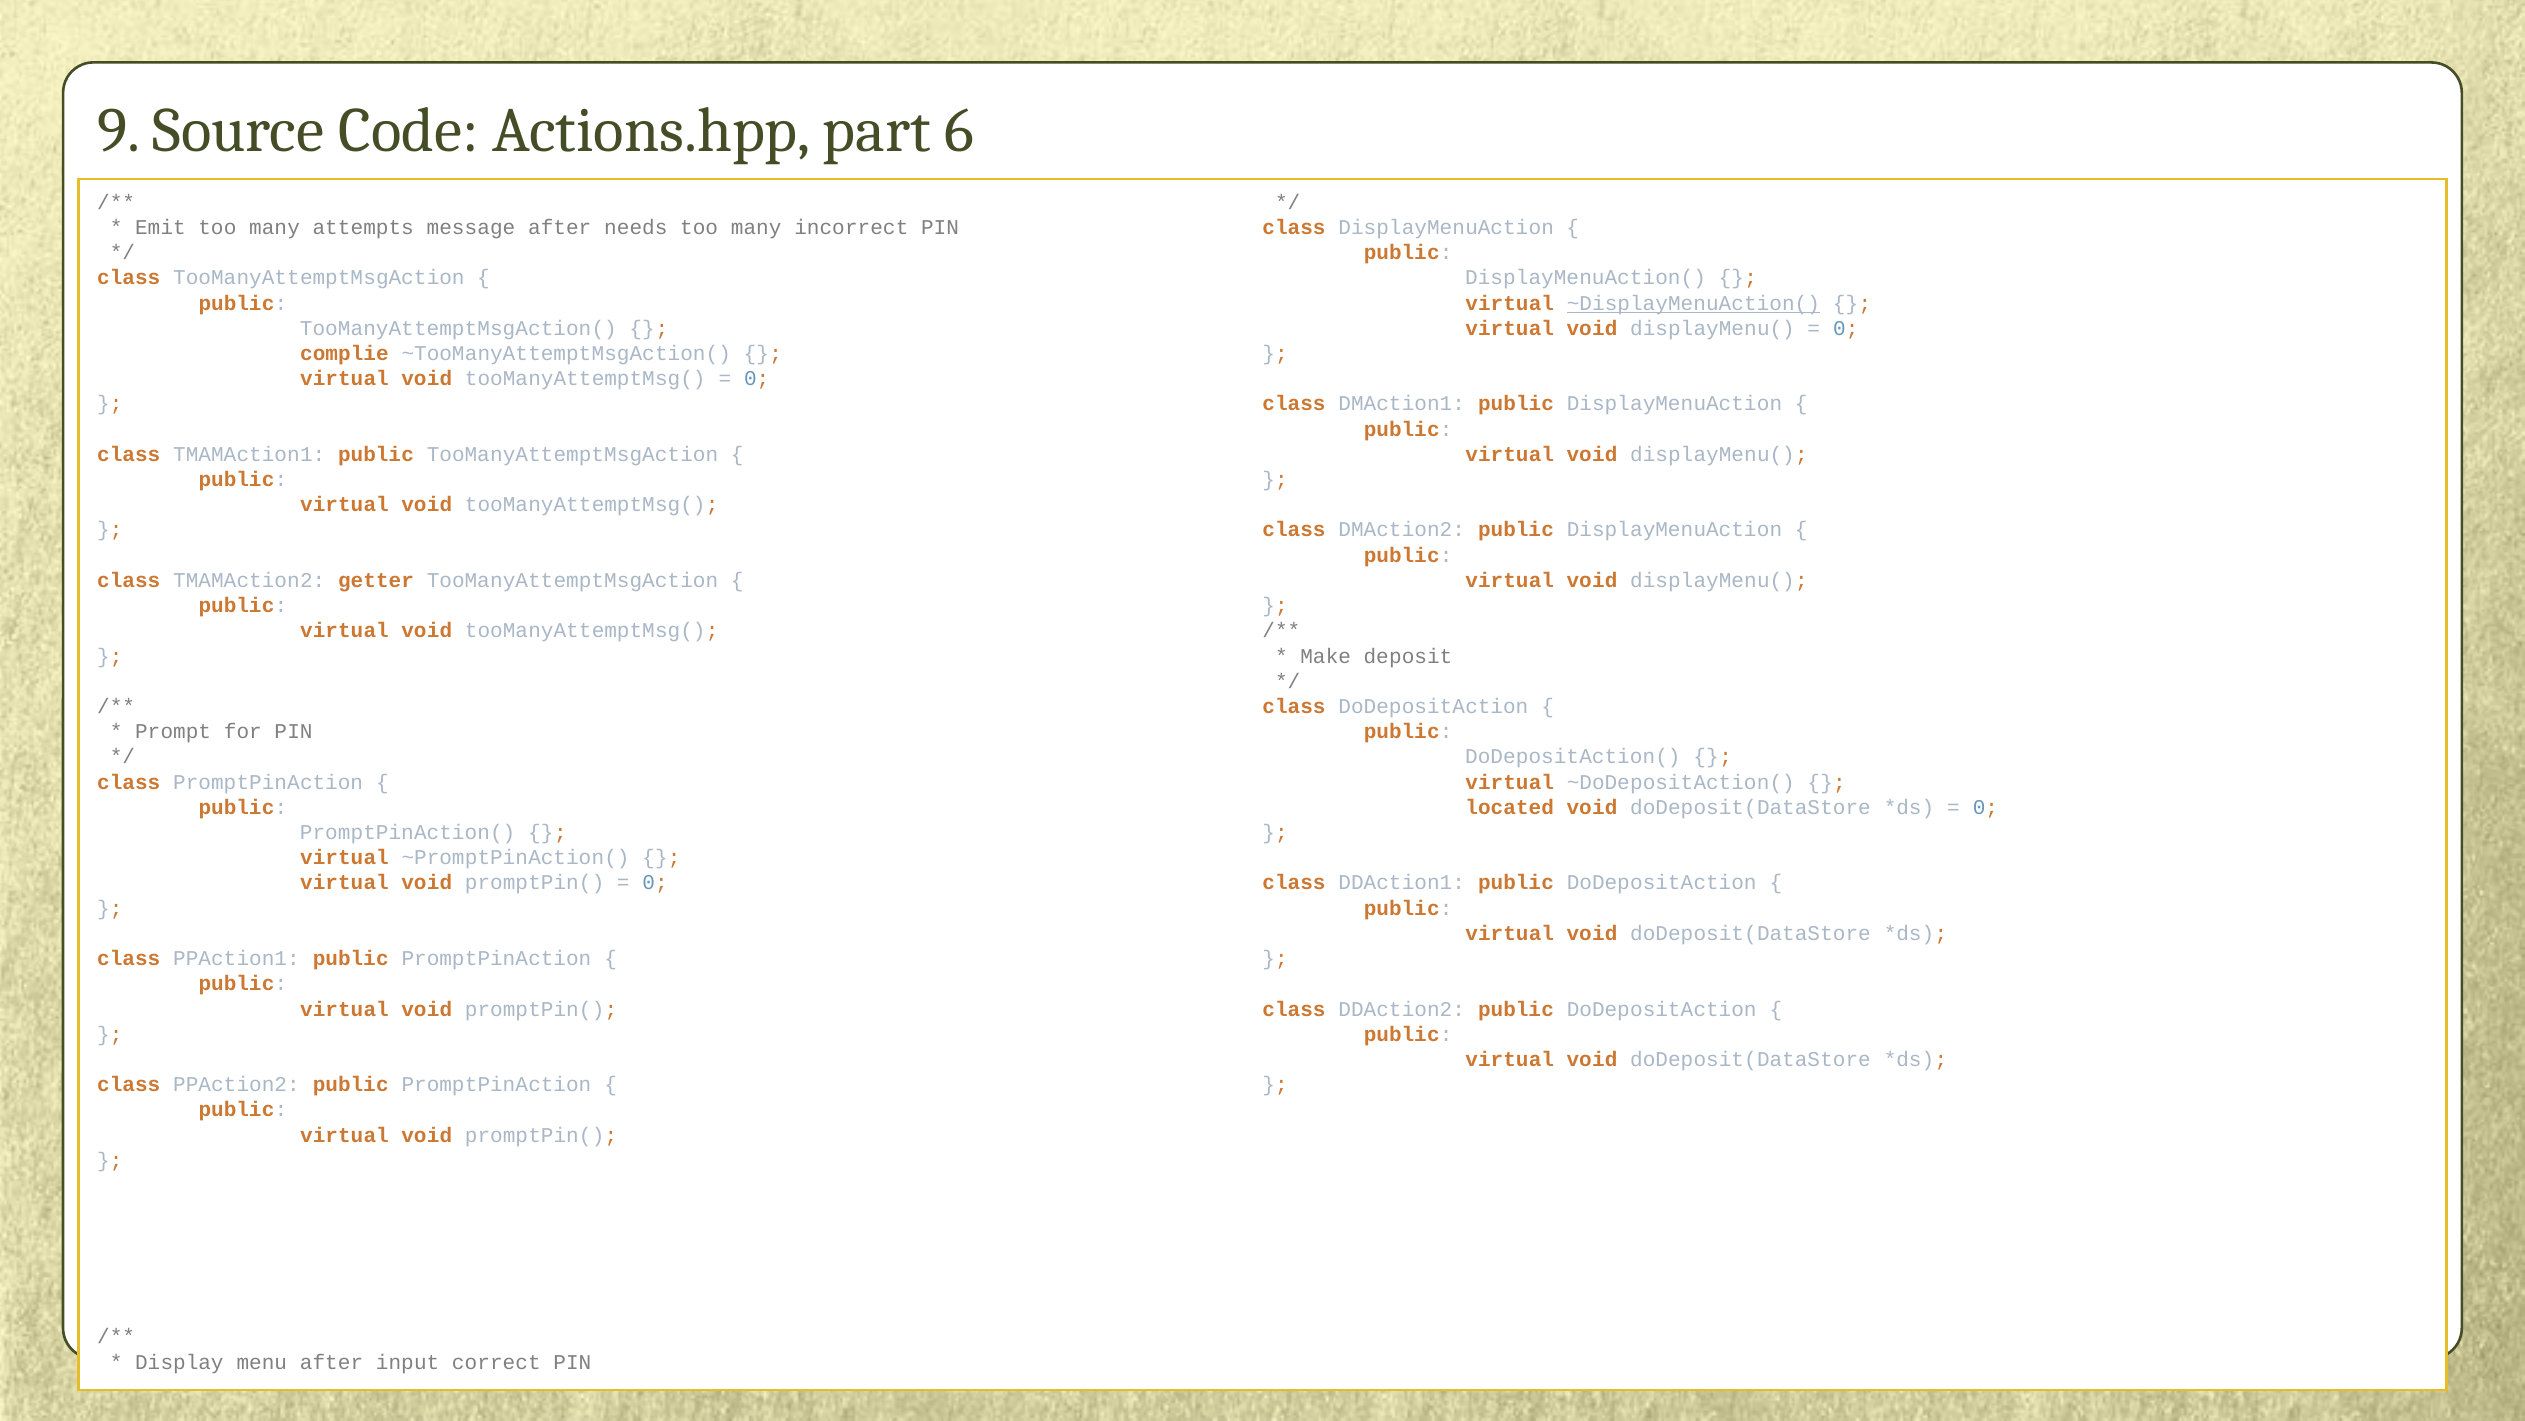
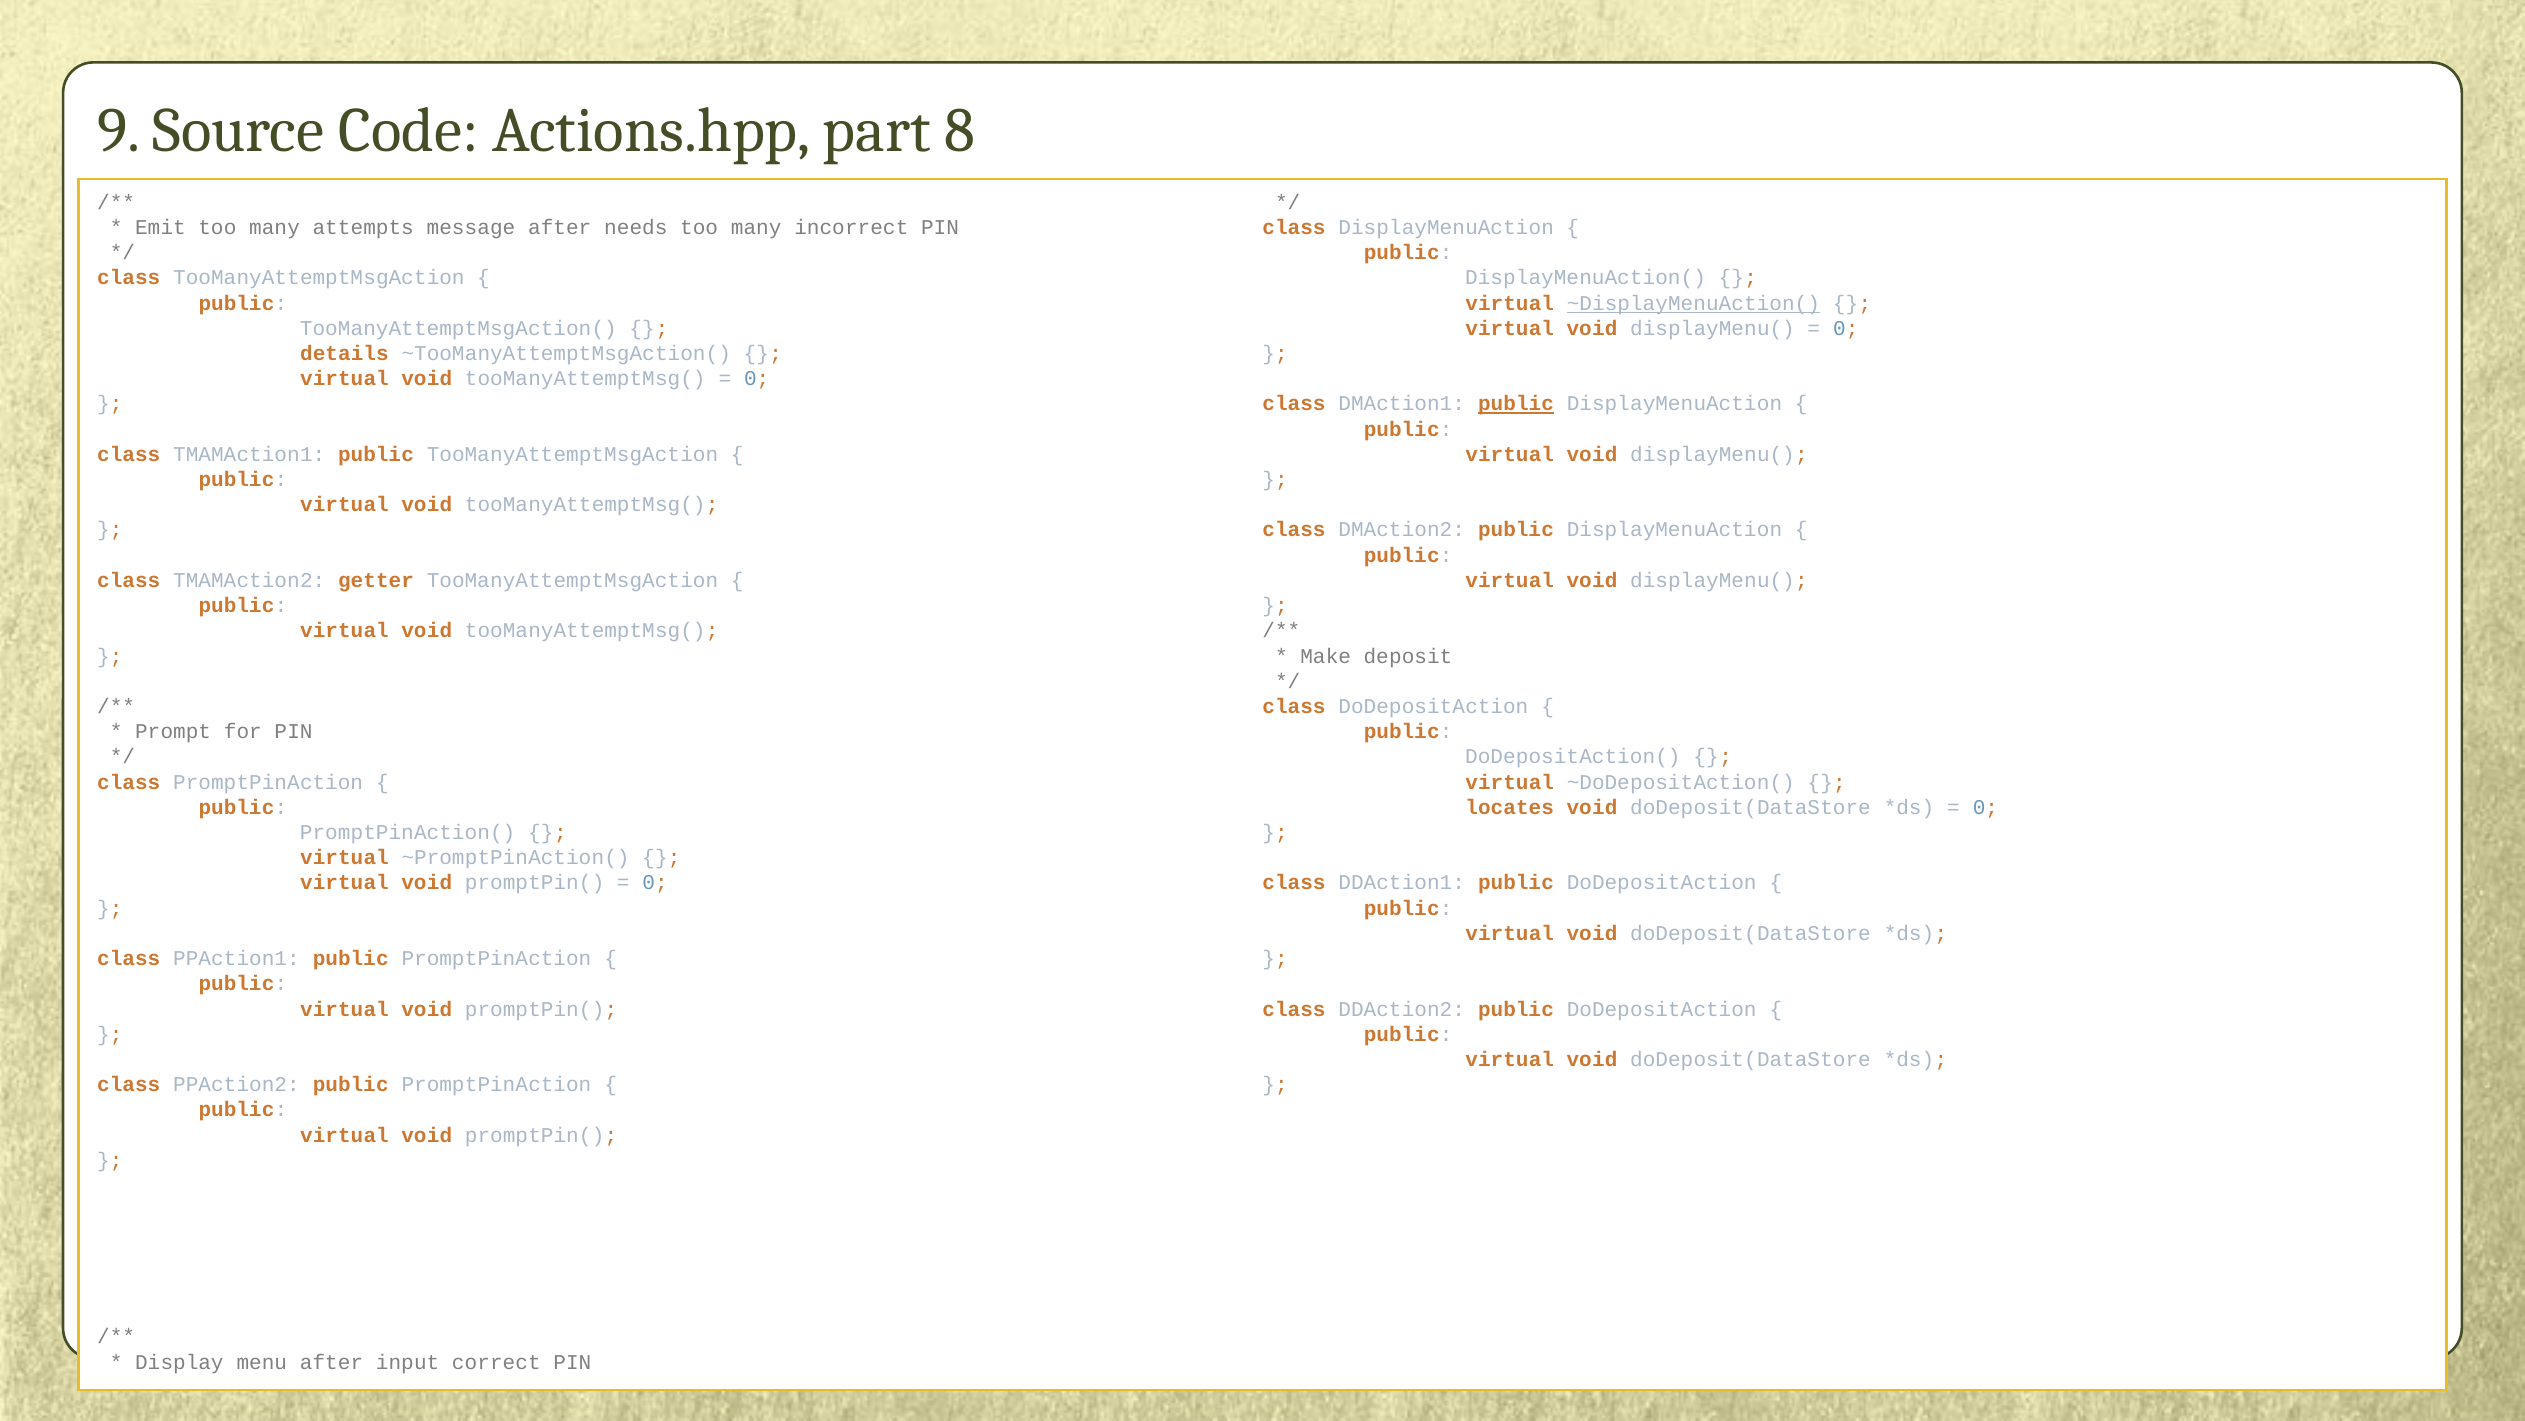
6: 6 -> 8 (960, 131)
complie: complie -> details (344, 353)
public underline: none -> present (1516, 404)
located: located -> locates (1510, 807)
